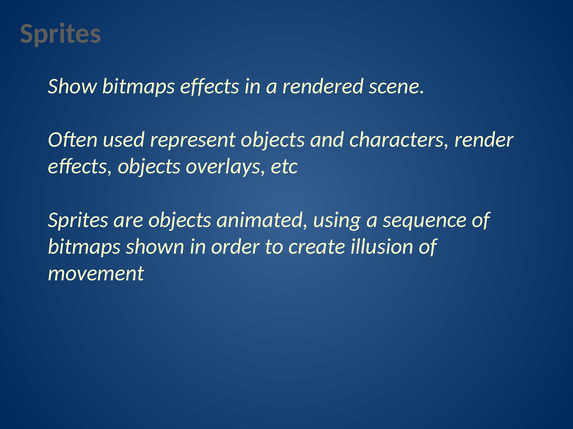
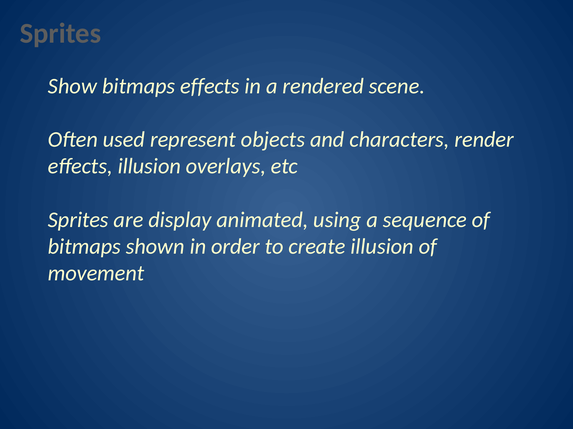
effects objects: objects -> illusion (149, 167)
are objects: objects -> display (180, 220)
